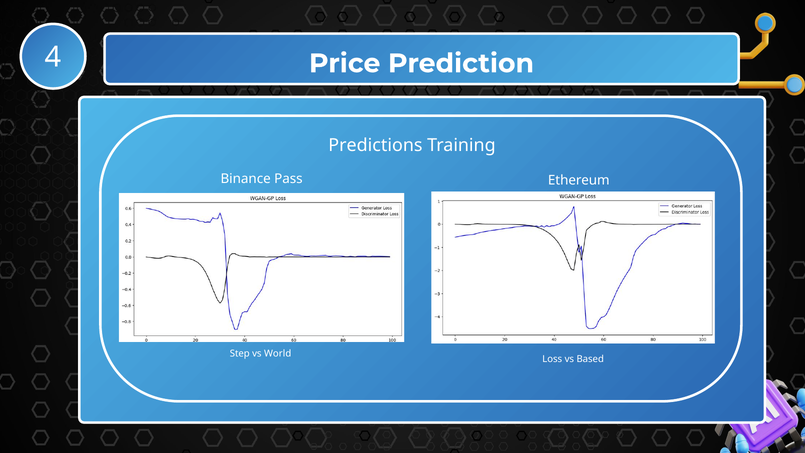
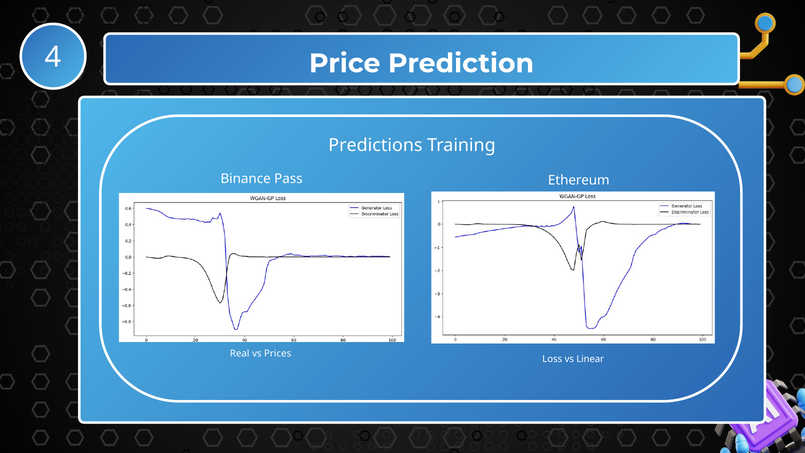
Step: Step -> Real (240, 353)
World: World -> Prices (278, 353)
Based: Based -> Linear (590, 359)
